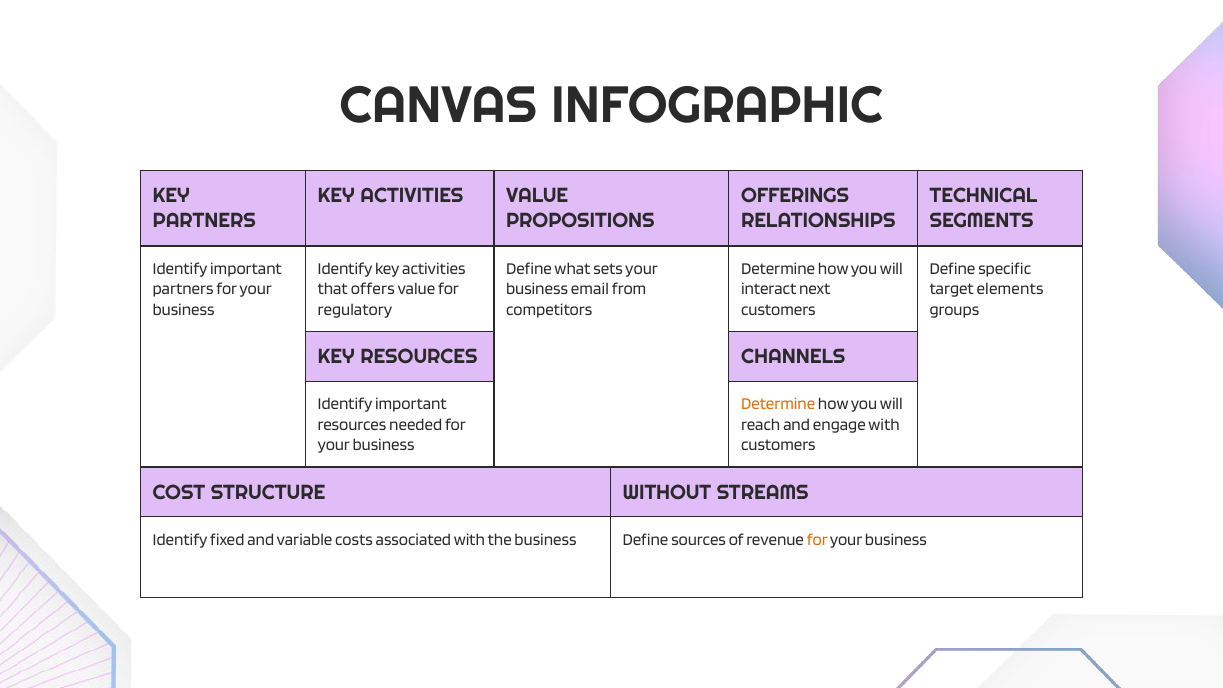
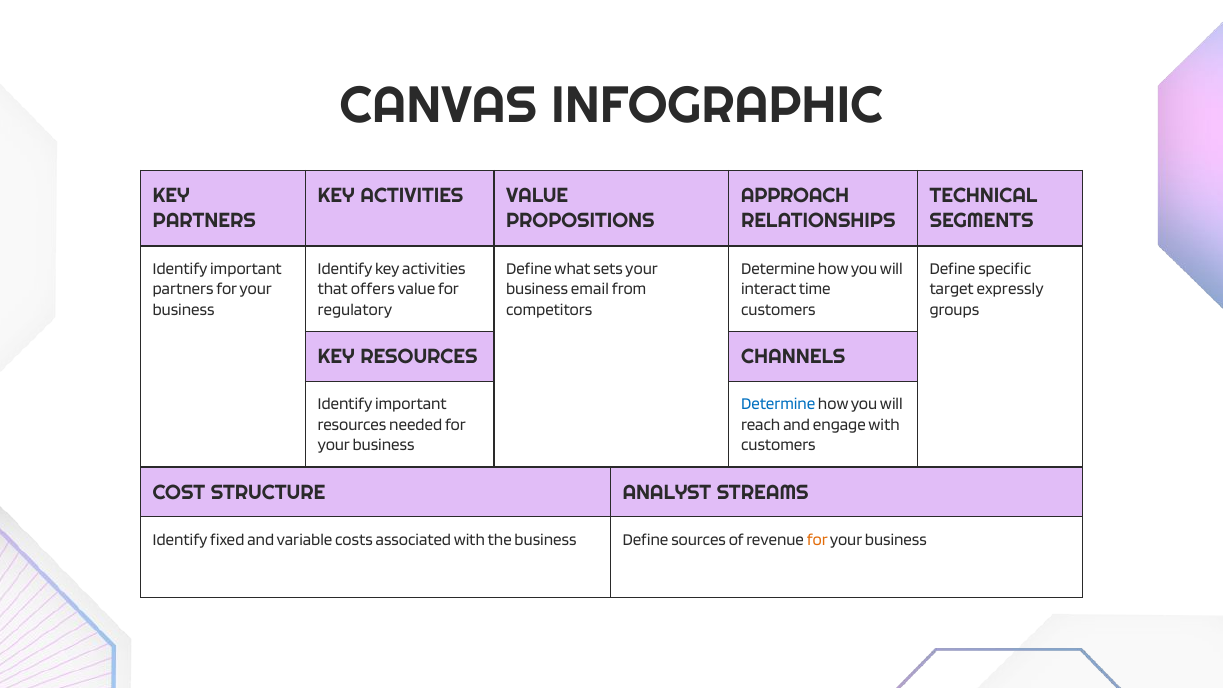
OFFERINGS: OFFERINGS -> APPROACH (795, 196)
next: next -> time (815, 289)
elements: elements -> expressly (1010, 289)
Determine colour: orange -> blue (778, 404)
WITHOUT: WITHOUT -> ANALYST (667, 492)
